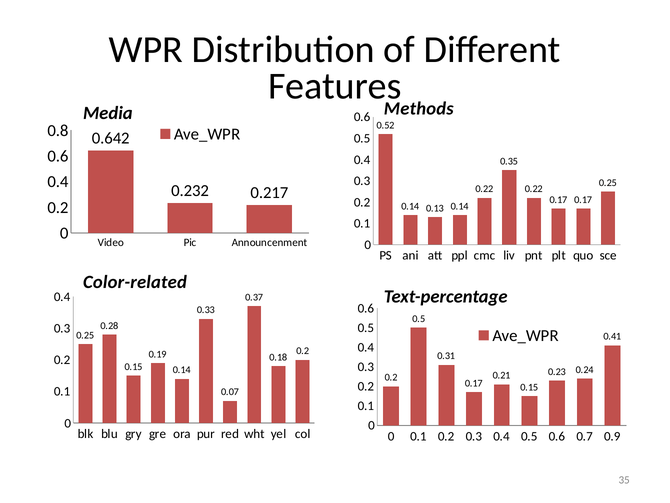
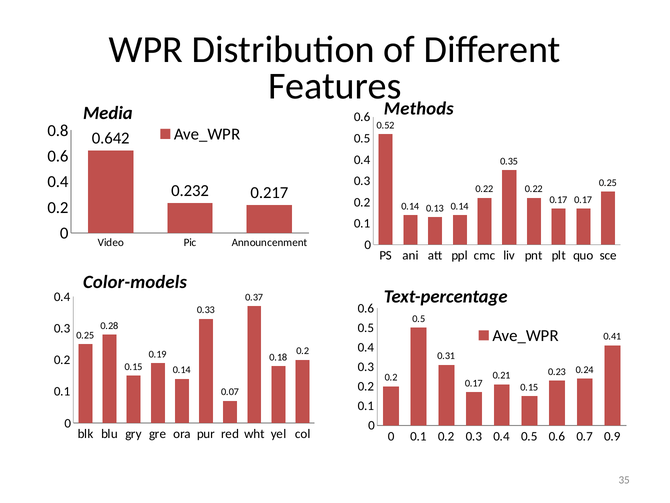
Color-related: Color-related -> Color-models (135, 282)
